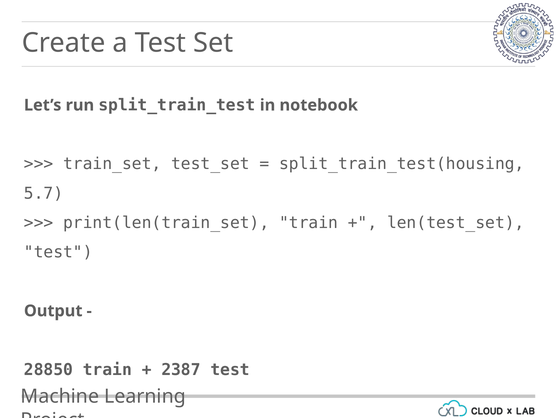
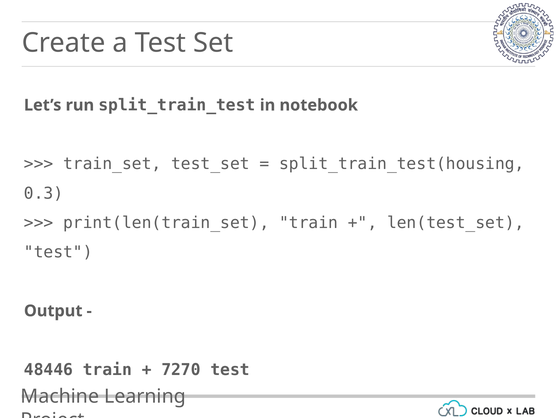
5.7: 5.7 -> 0.3 (44, 193)
28850: 28850 -> 48446 (48, 369)
2387: 2387 -> 7270 (181, 369)
